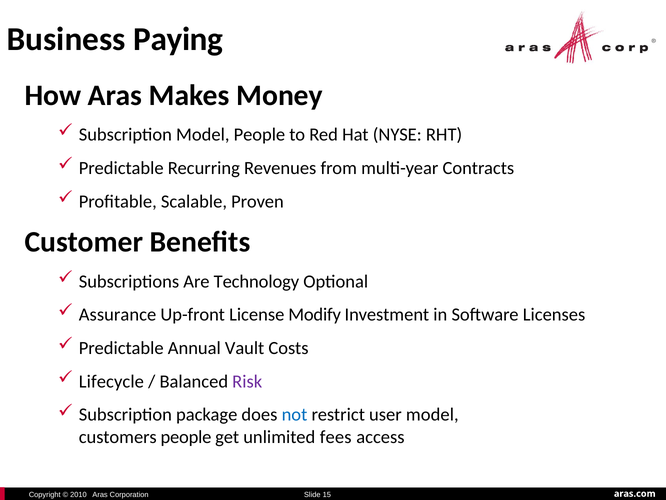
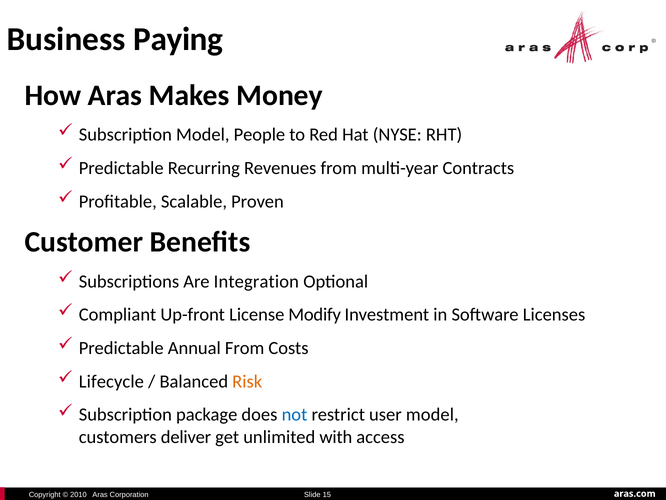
Technology: Technology -> Integration (256, 281)
Assurance: Assurance -> Compliant (118, 314)
Annual Vault: Vault -> From (245, 348)
Risk colour: purple -> orange (247, 381)
customers people: people -> deliver (186, 437)
fees: fees -> with (336, 437)
